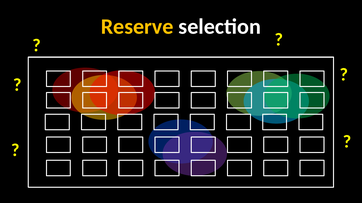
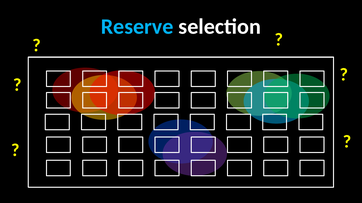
Reserve colour: yellow -> light blue (137, 27)
